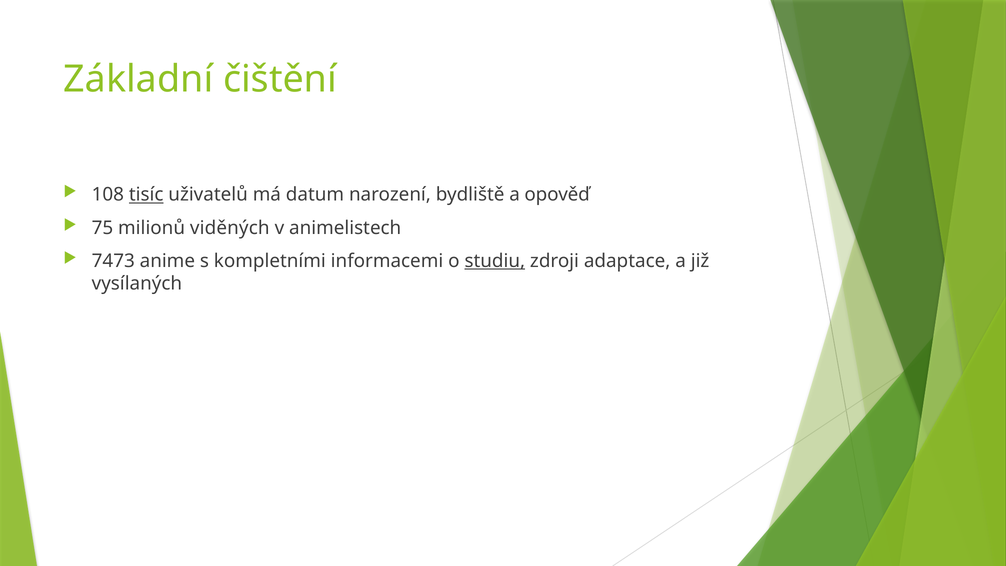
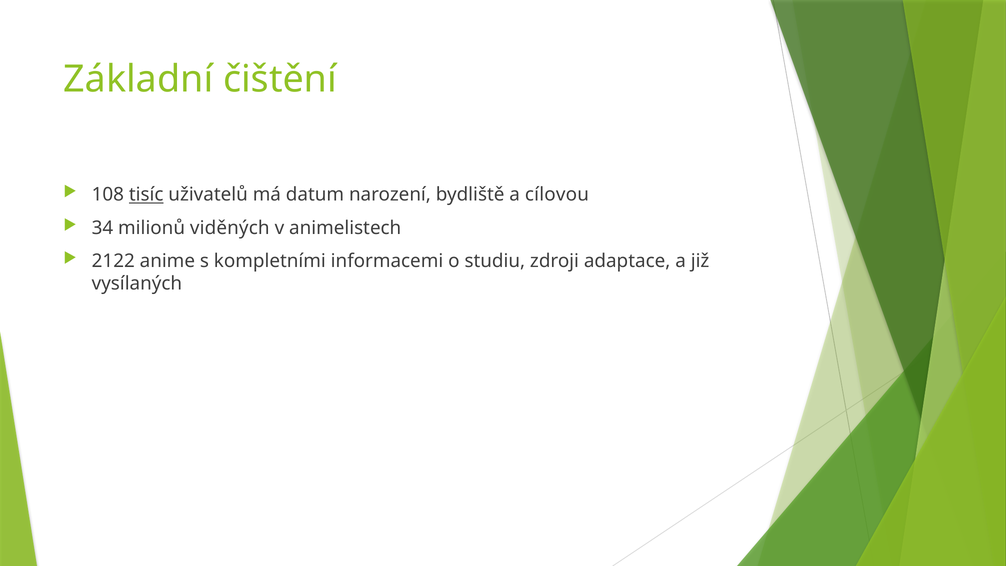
opověď: opověď -> cílovou (557, 195)
75: 75 -> 34 (102, 228)
7473: 7473 -> 2122 (113, 261)
studiu underline: present -> none (495, 261)
